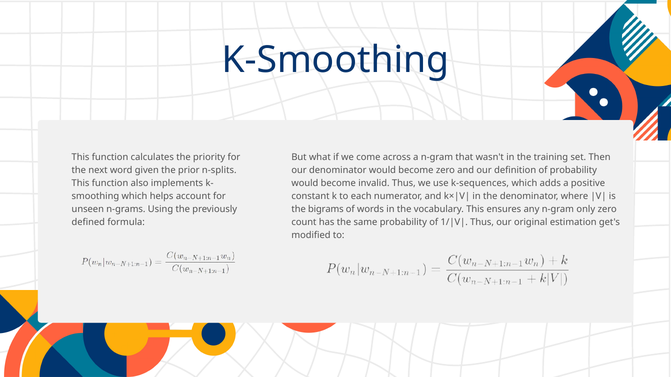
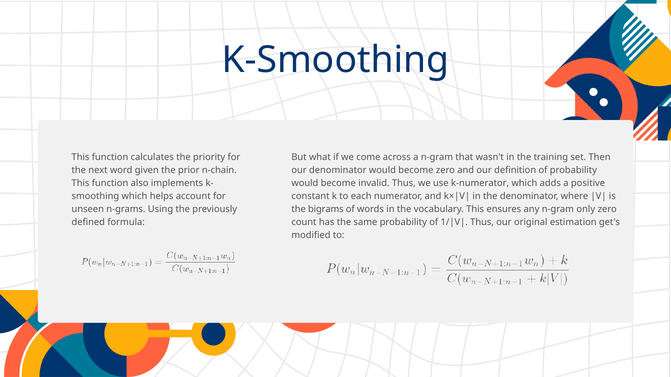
n-splits: n-splits -> n-chain (219, 170)
k-sequences: k-sequences -> k-numerator (480, 183)
